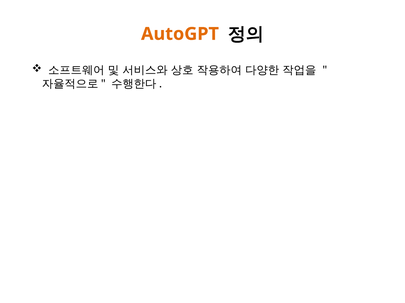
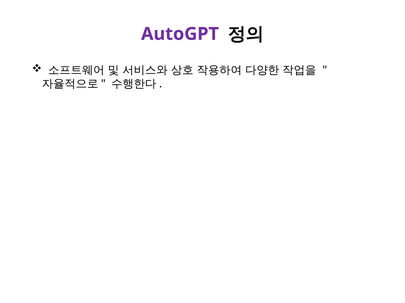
AutoGPT colour: orange -> purple (180, 34)
